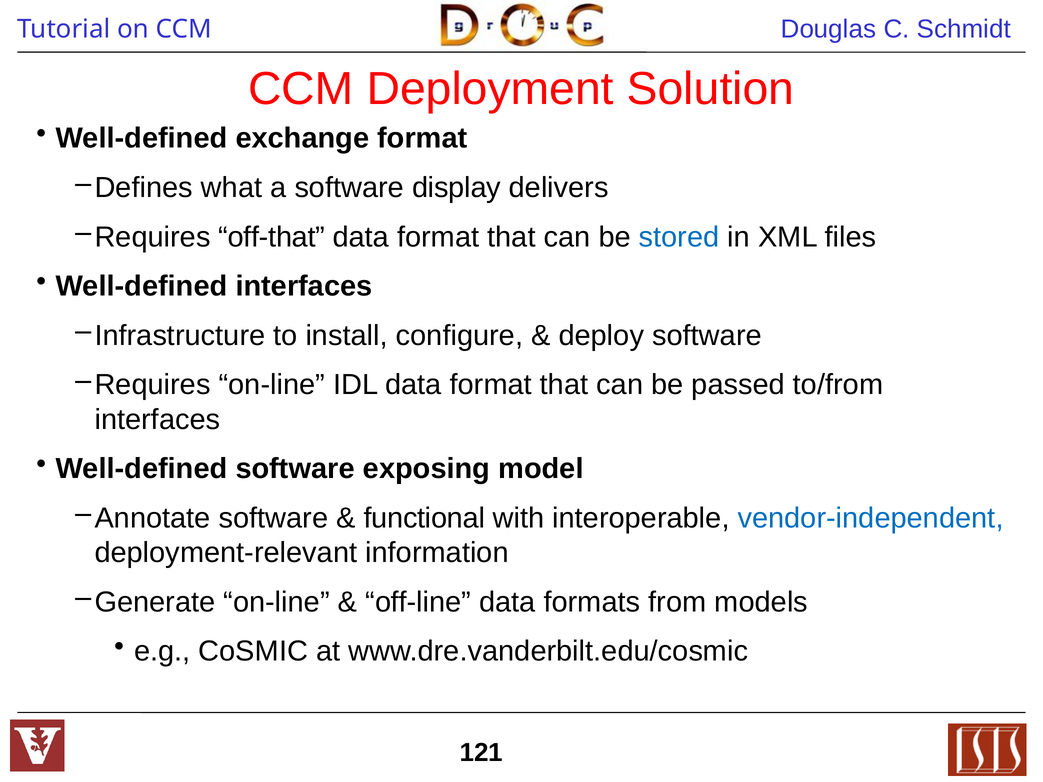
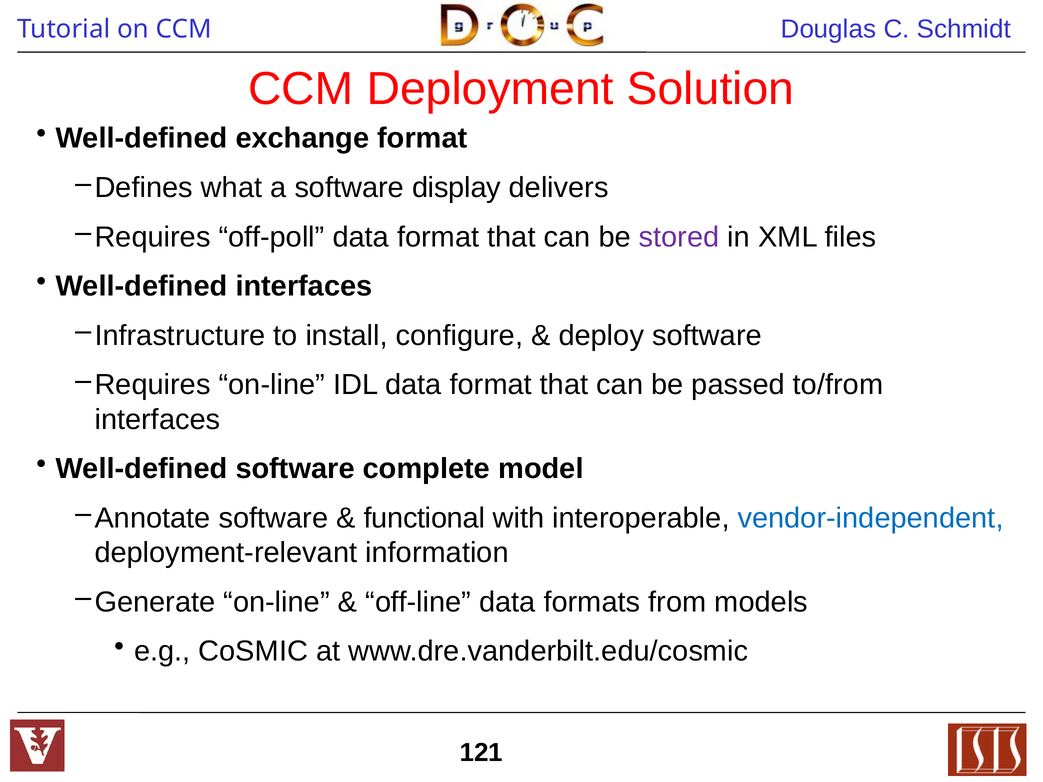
off-that: off-that -> off-poll (272, 237)
stored colour: blue -> purple (679, 237)
exposing: exposing -> complete (426, 469)
